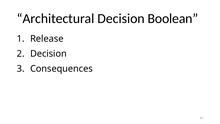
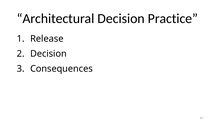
Boolean: Boolean -> Practice (173, 18)
